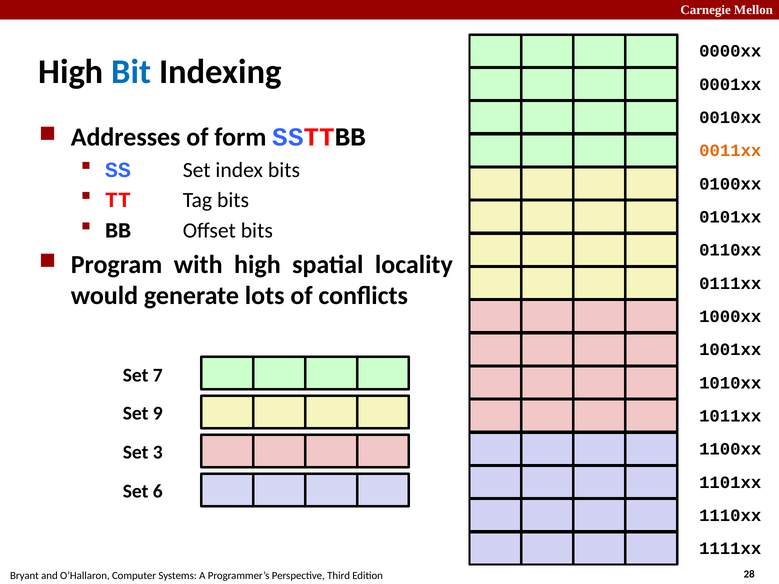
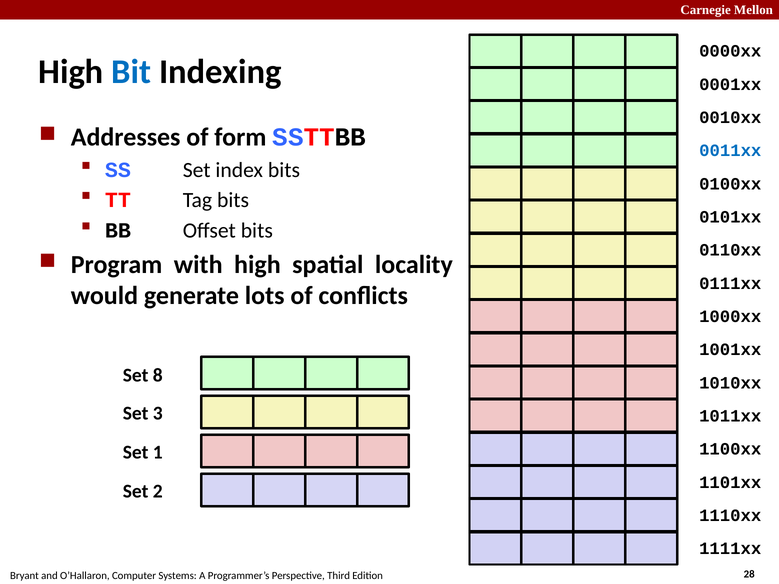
0011xx colour: orange -> blue (730, 151)
7: 7 -> 8 (158, 375)
9: 9 -> 3 (158, 414)
3: 3 -> 1 (158, 453)
6: 6 -> 2 (158, 491)
